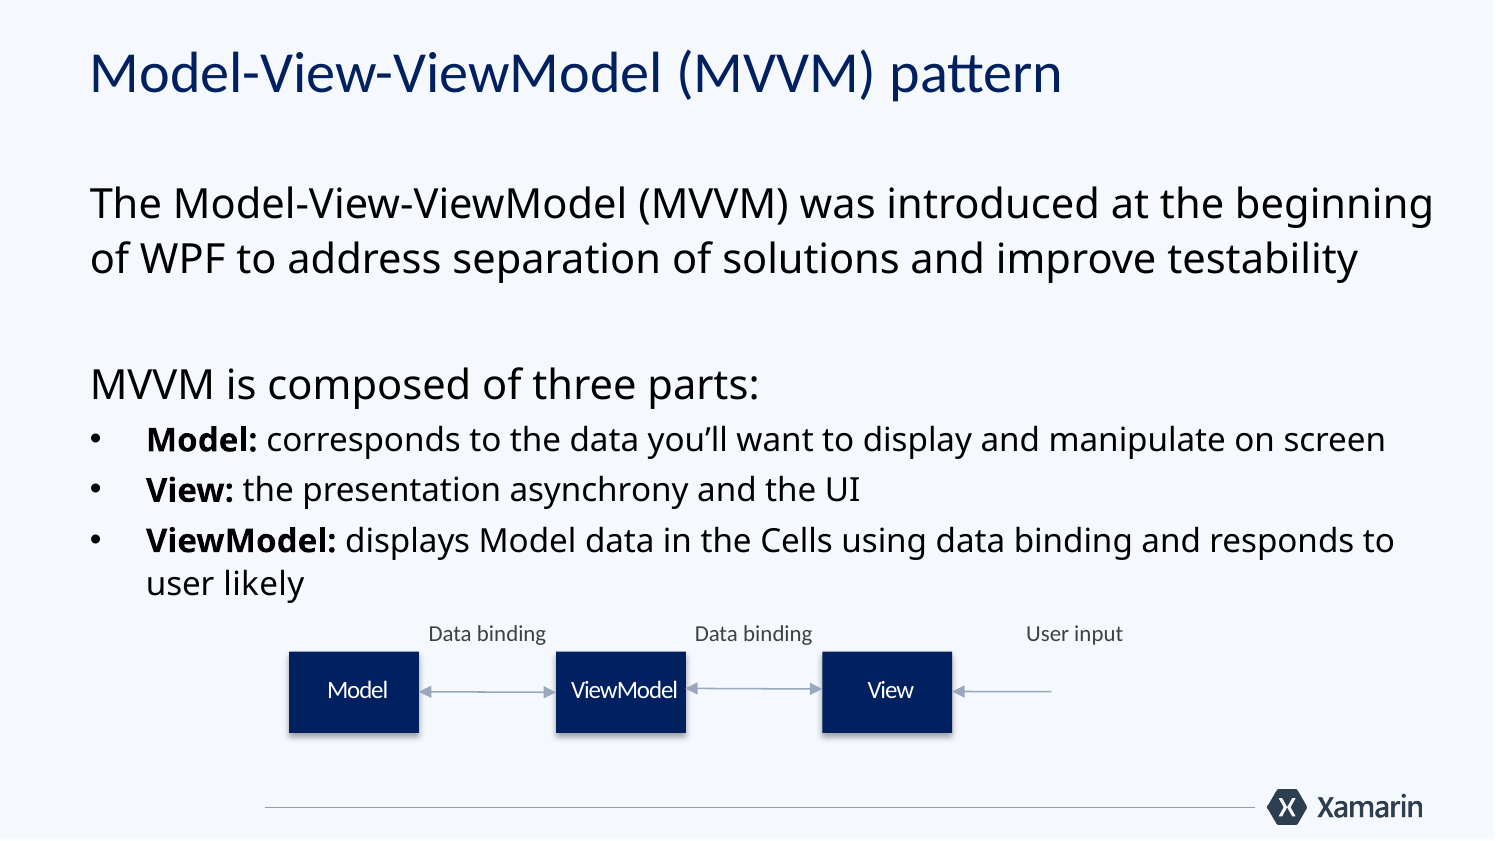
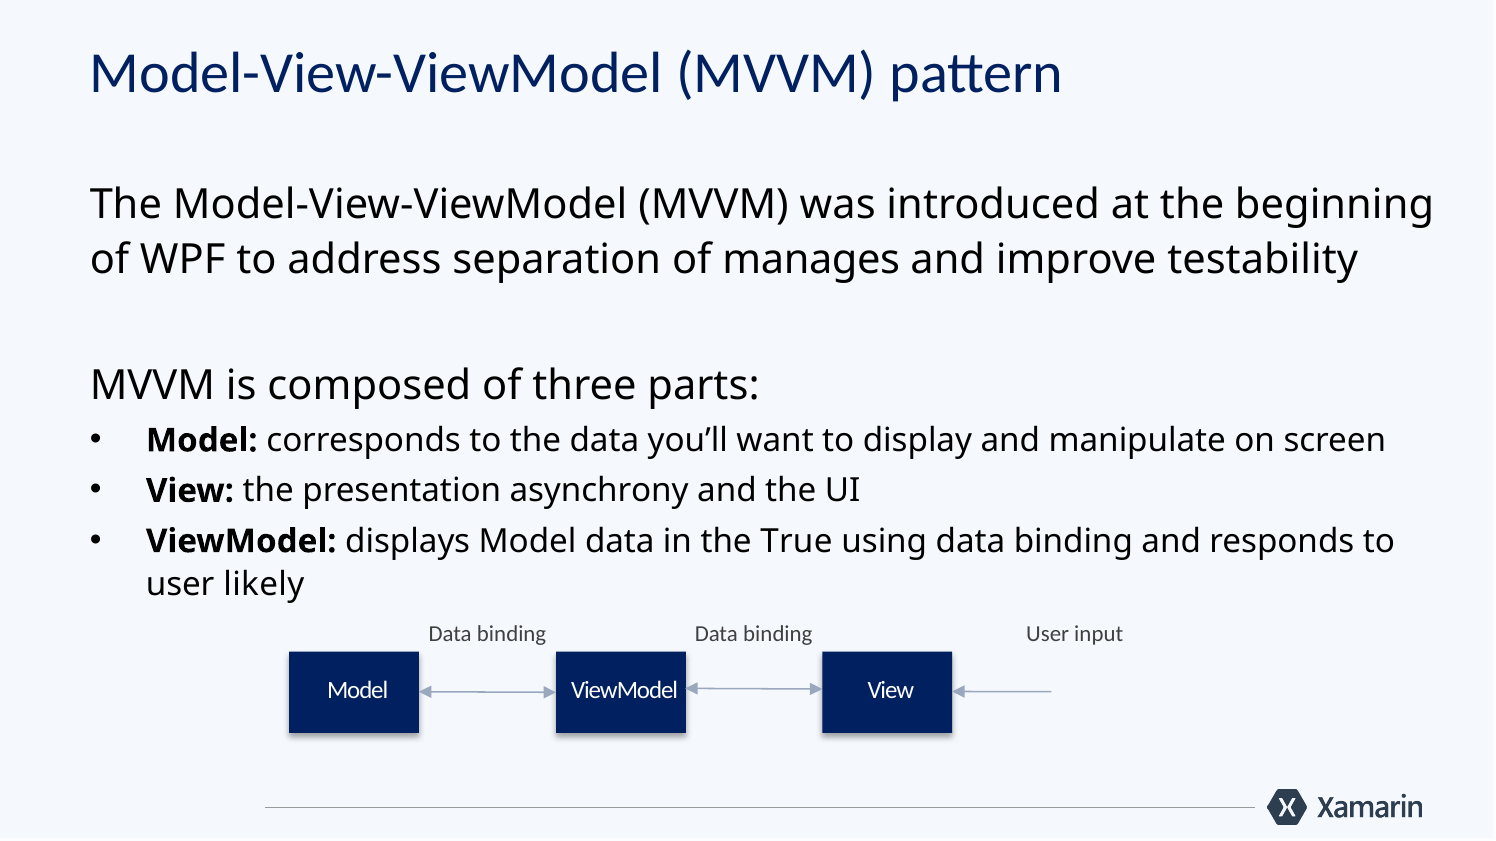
solutions: solutions -> manages (811, 260)
Cells: Cells -> True (796, 542)
